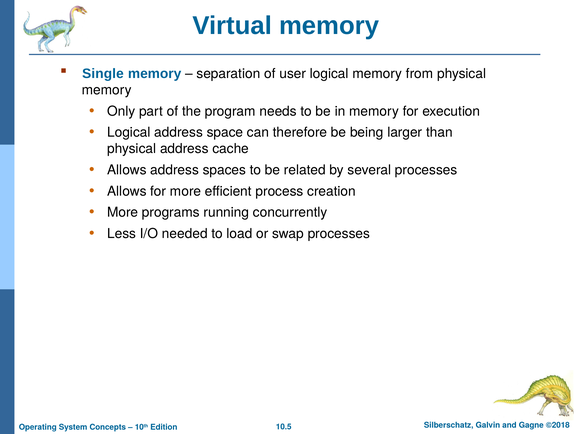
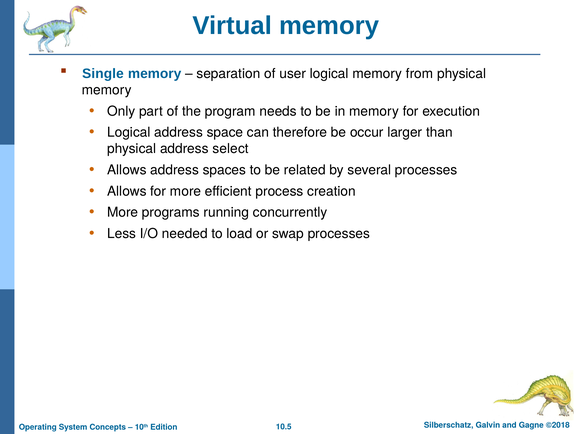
being: being -> occur (367, 132)
cache: cache -> select (231, 149)
